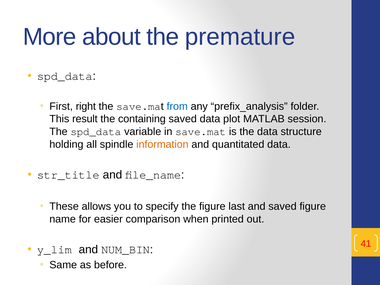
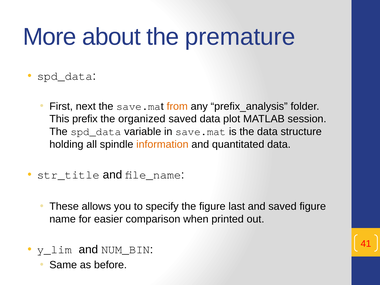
right: right -> next (86, 106)
from colour: blue -> orange (177, 106)
result: result -> prefix (85, 119)
containing: containing -> organized (142, 119)
